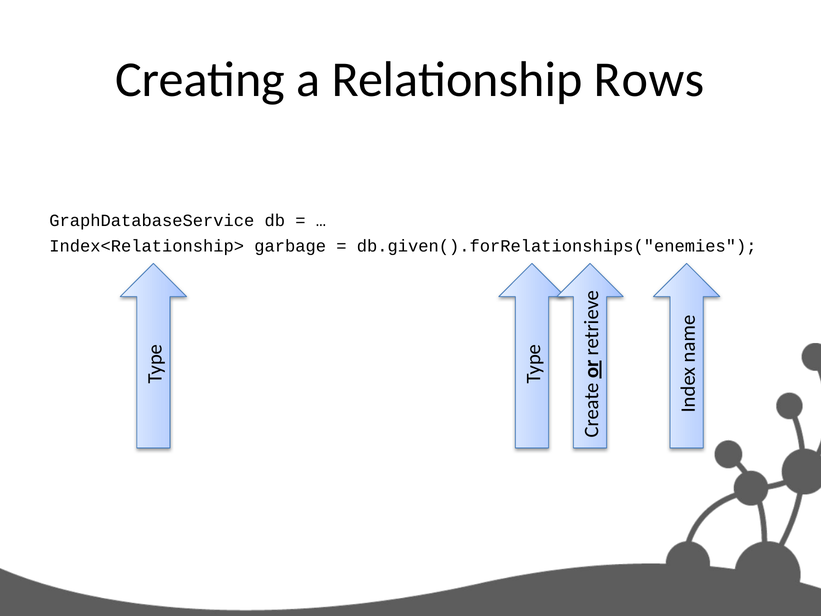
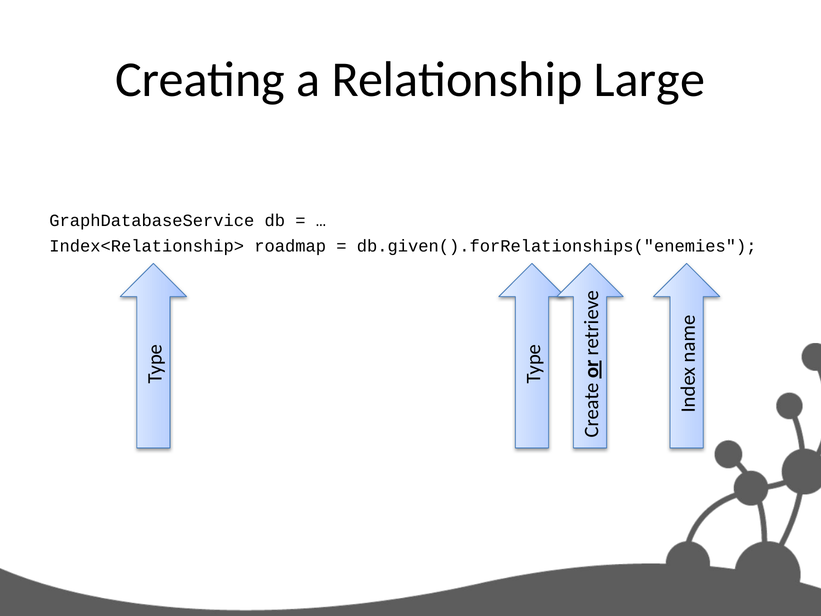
Rows: Rows -> Large (649, 79)
garbage: garbage -> roadmap (290, 246)
